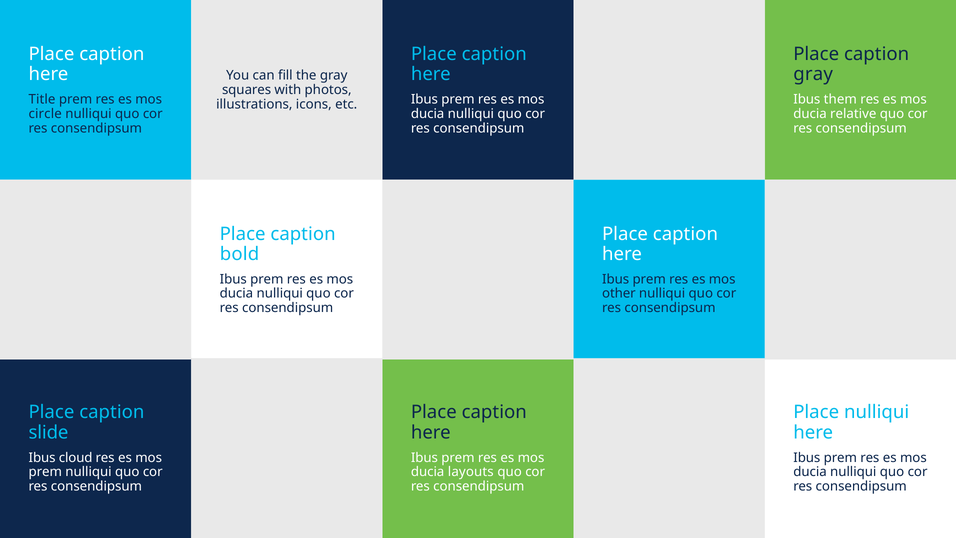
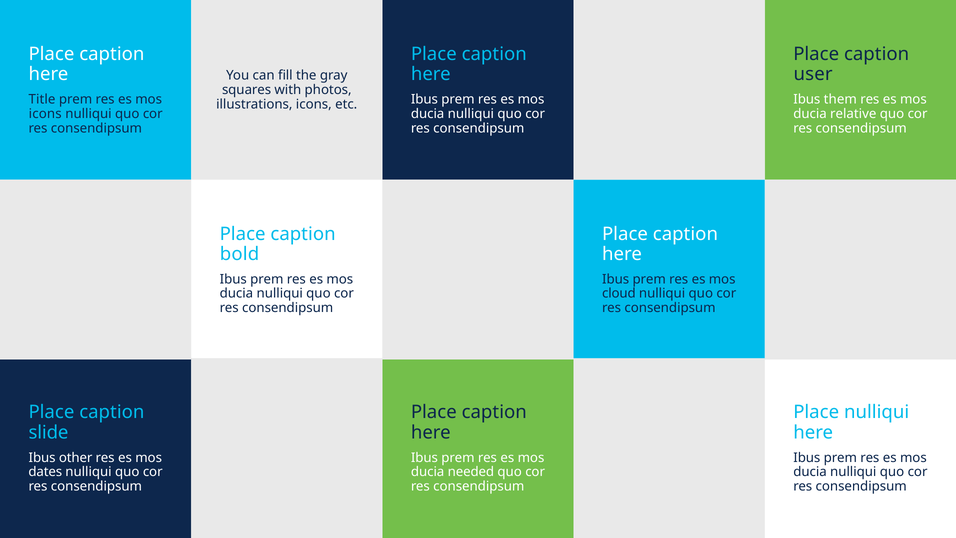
gray: gray -> user (813, 74)
circle: circle -> icons (45, 114)
other: other -> cloud (619, 293)
cloud: cloud -> other (76, 457)
prem: prem -> dates (45, 472)
layouts: layouts -> needed (471, 472)
